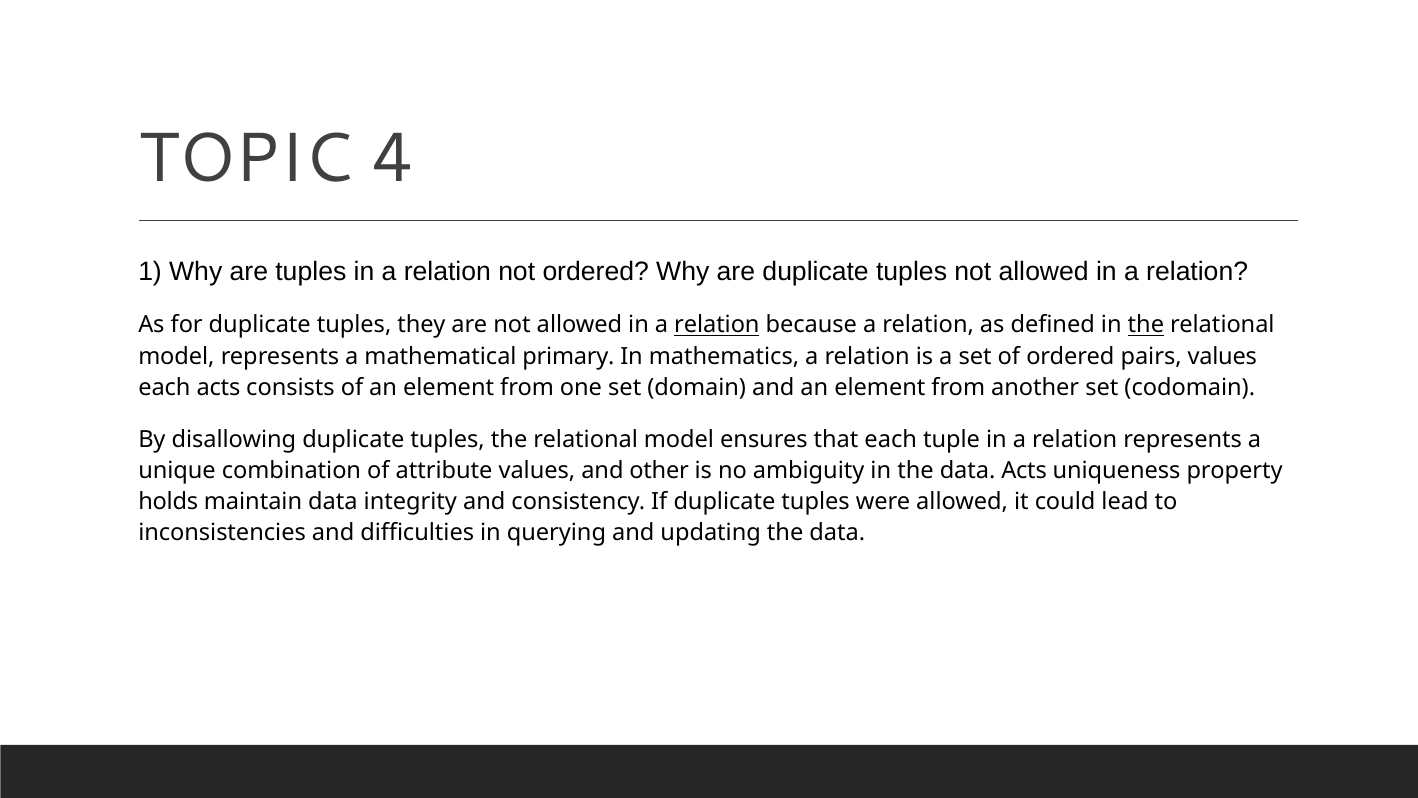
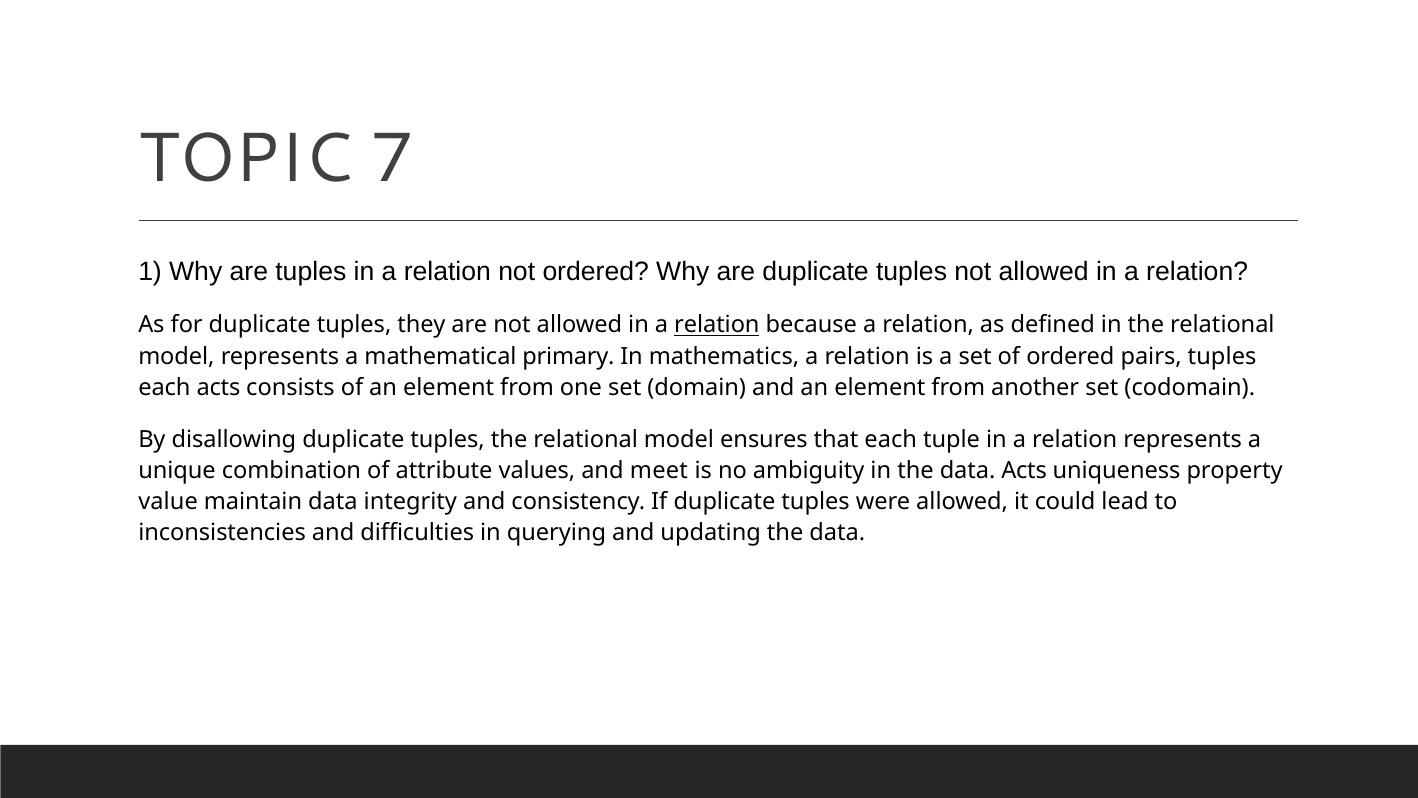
4: 4 -> 7 (392, 159)
the underline: present -> none (1146, 325)
pairs values: values -> tuples (1222, 356)
other: other -> meet (659, 470)
holds: holds -> value (168, 501)
